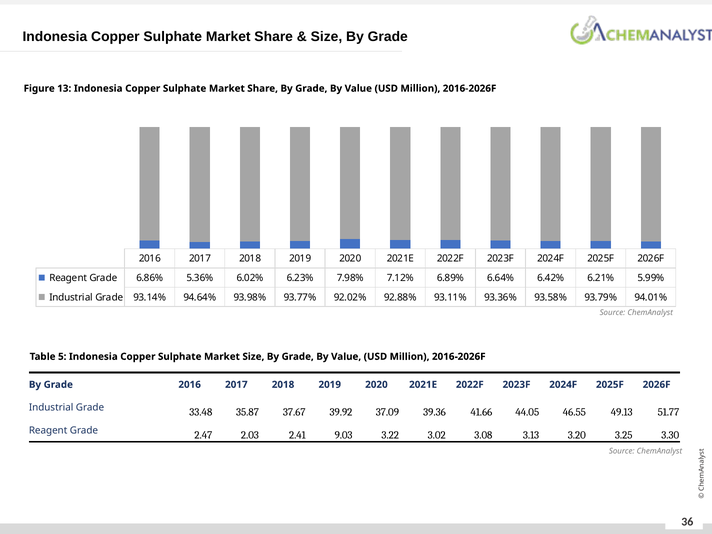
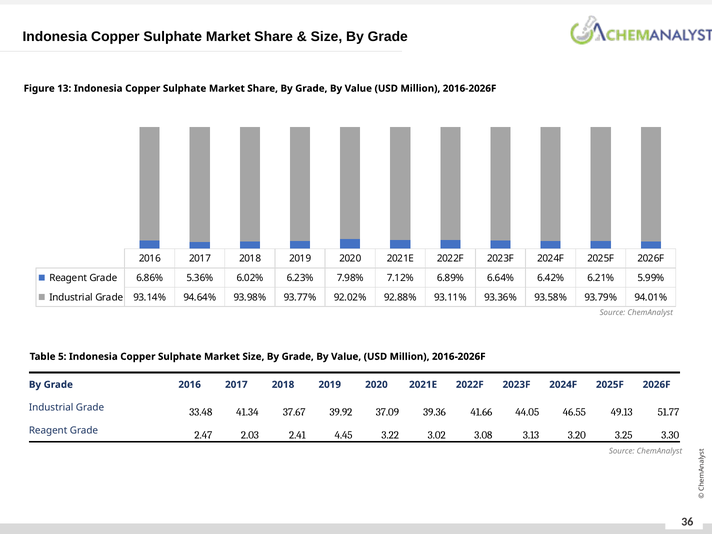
35.87: 35.87 -> 41.34 (247, 412)
9.03: 9.03 -> 4.45 (344, 435)
